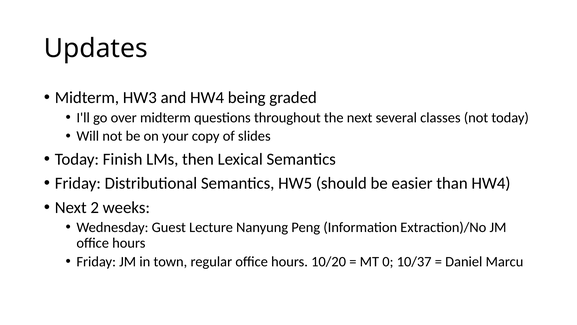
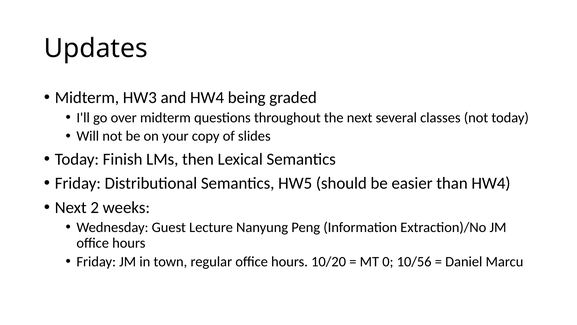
10/37: 10/37 -> 10/56 (414, 261)
